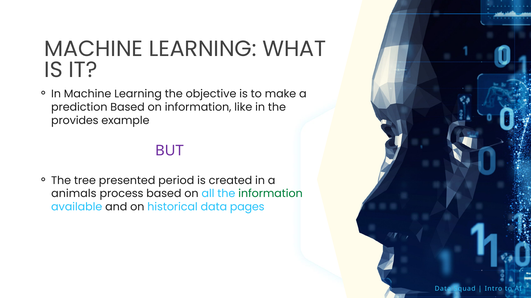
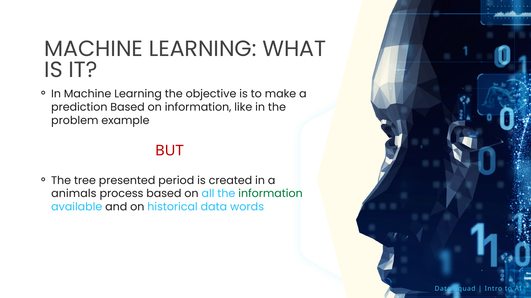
provides: provides -> problem (75, 121)
BUT colour: purple -> red (169, 151)
pages: pages -> words (247, 207)
